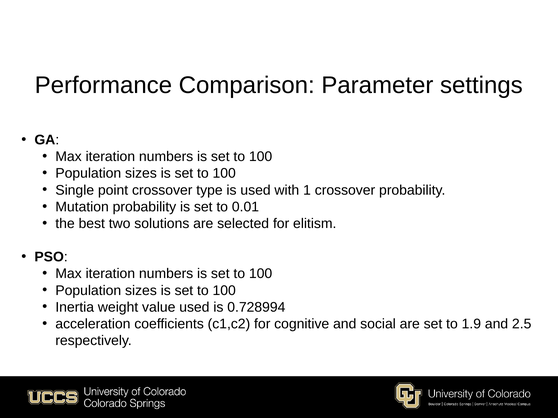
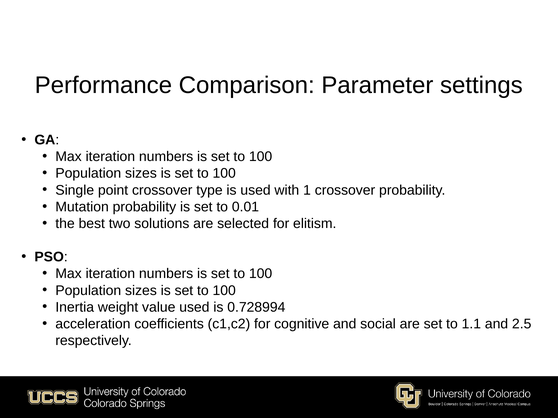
1.9: 1.9 -> 1.1 (471, 324)
